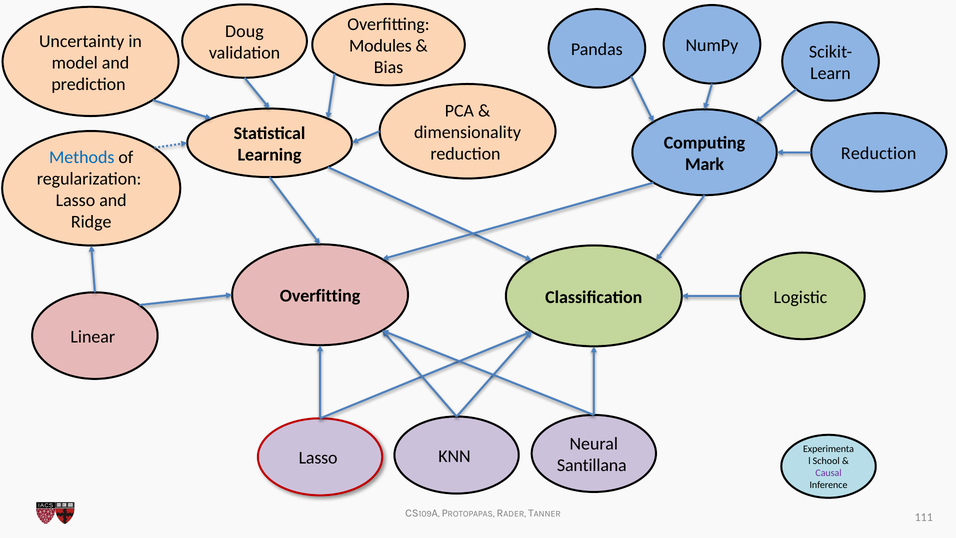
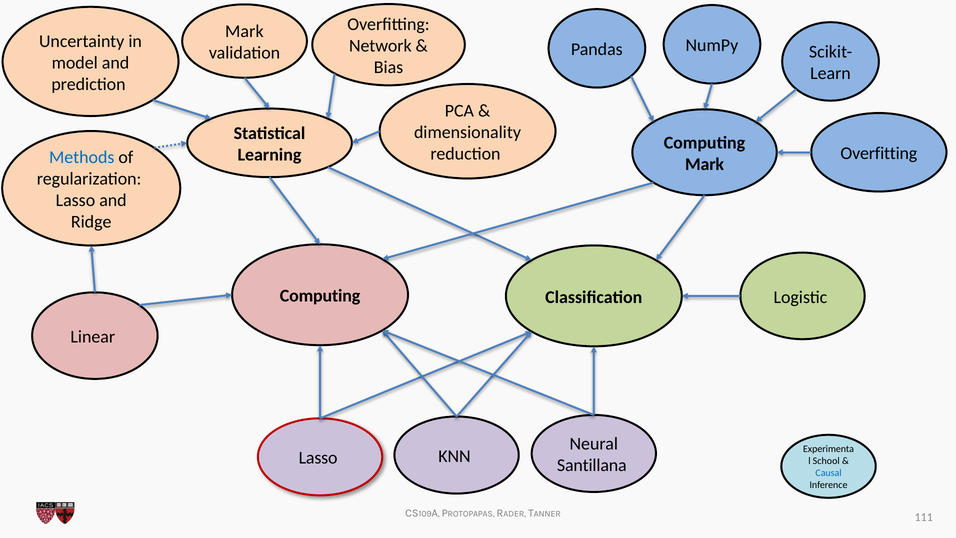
Doug: Doug -> Mark (244, 32)
Modules: Modules -> Network (380, 46)
Reduction: Reduction -> Overfitting (879, 153)
Overfitting: Overfitting -> Computing (320, 296)
Causal colour: purple -> blue (829, 473)
